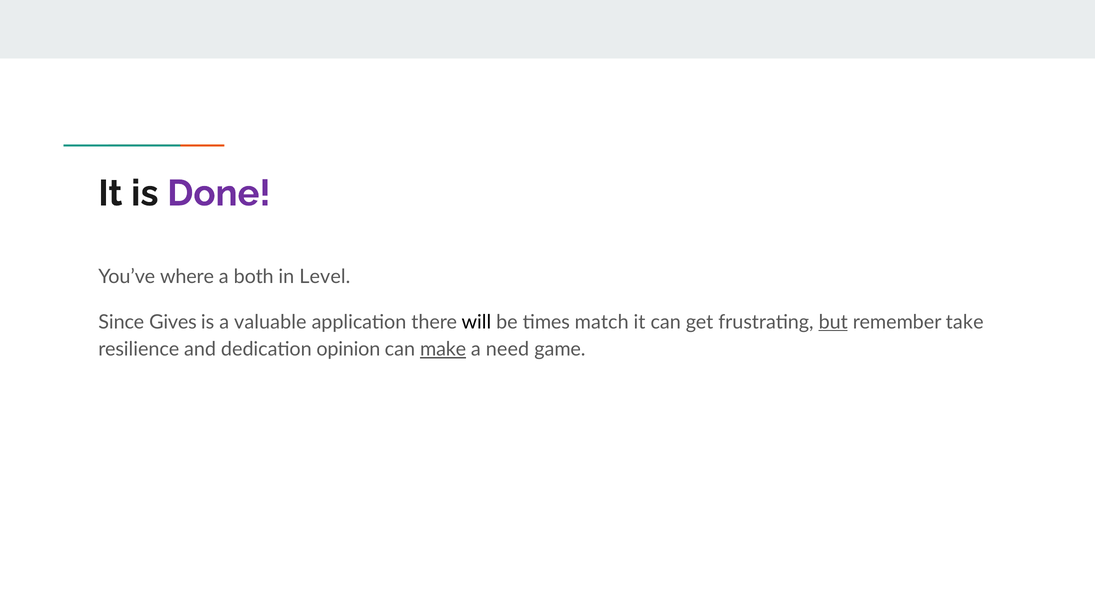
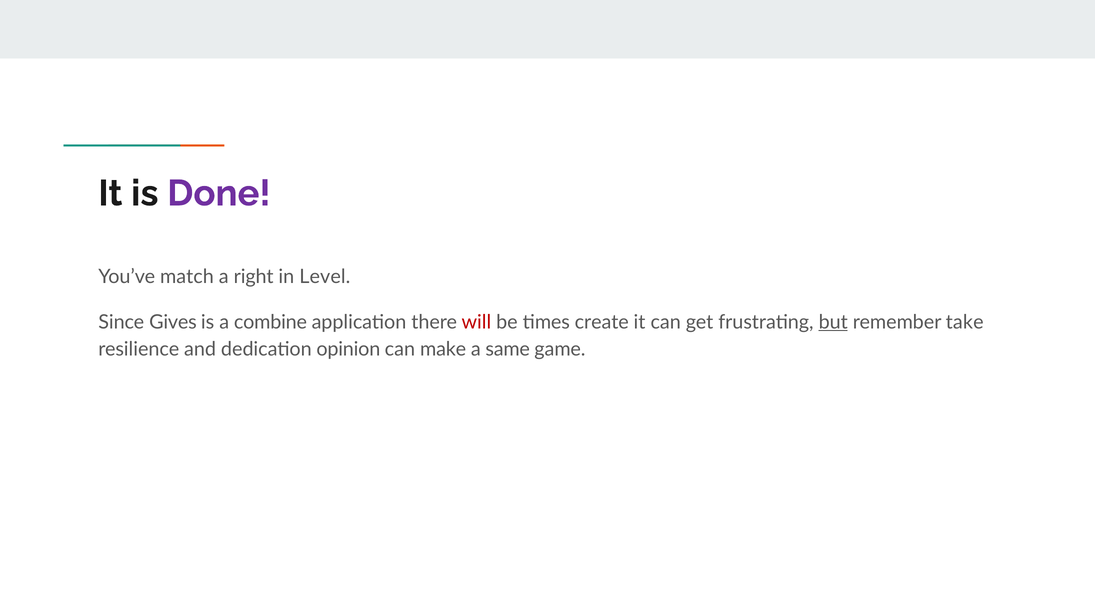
where: where -> match (187, 277)
both: both -> right (254, 277)
valuable: valuable -> combine (270, 322)
will colour: black -> red (476, 322)
match: match -> create (602, 322)
make underline: present -> none (443, 349)
need: need -> same (508, 349)
